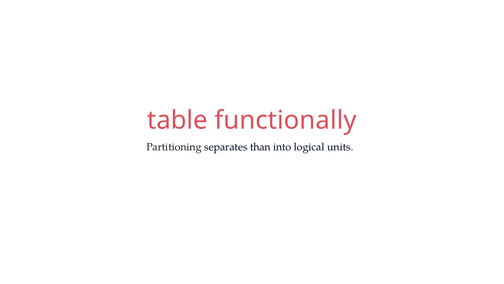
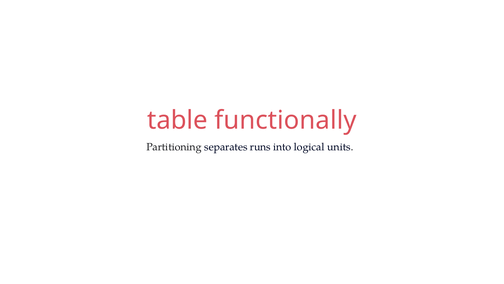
than: than -> runs (260, 147)
